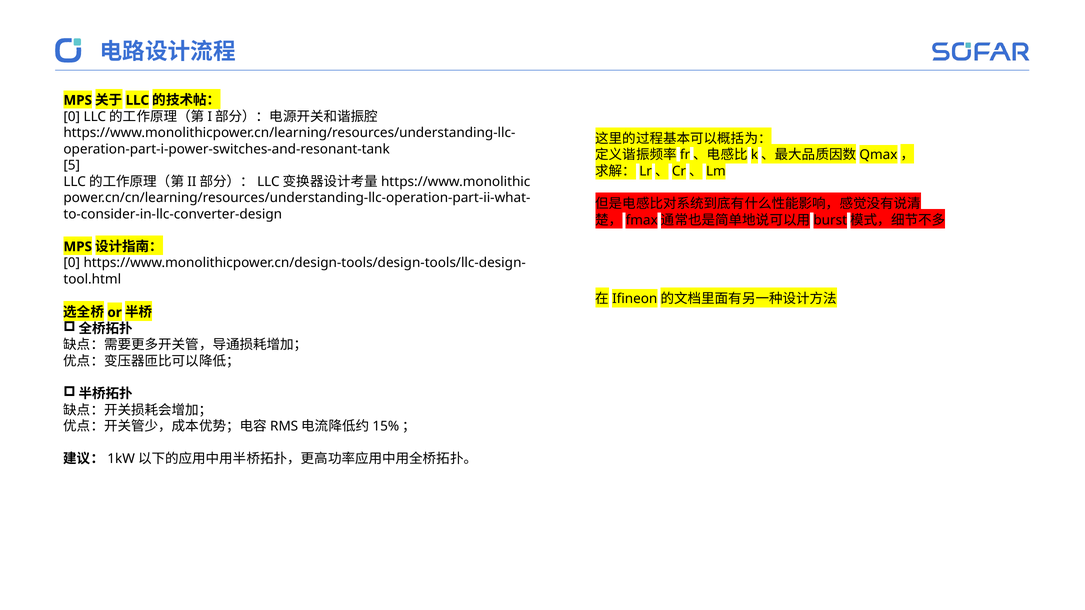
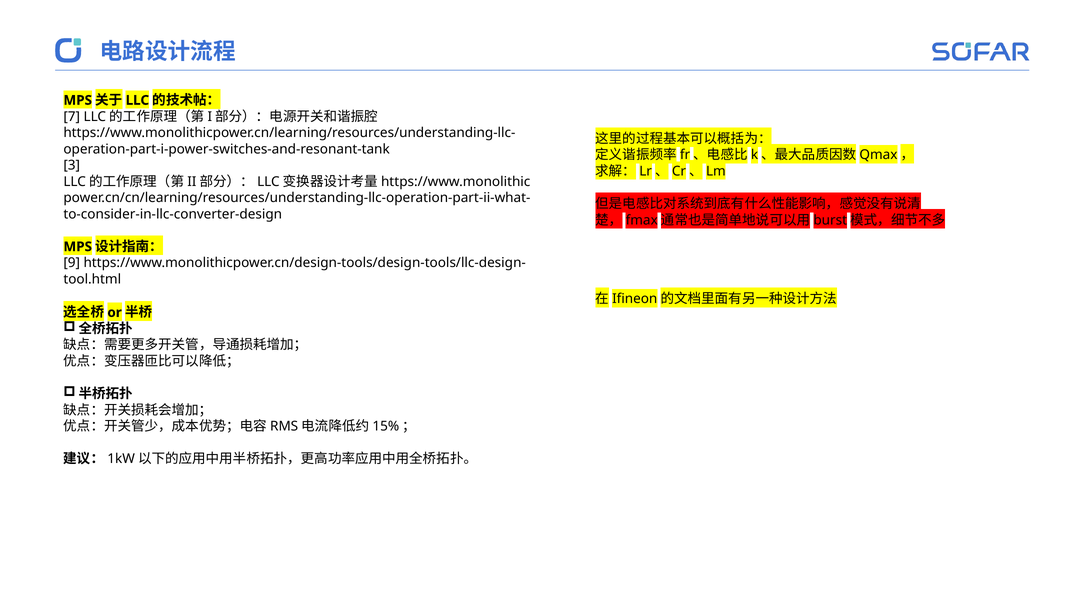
0: 0 -> 7 (72, 117)
5: 5 -> 3 (72, 165)
0: 0 -> 9 (72, 263)
